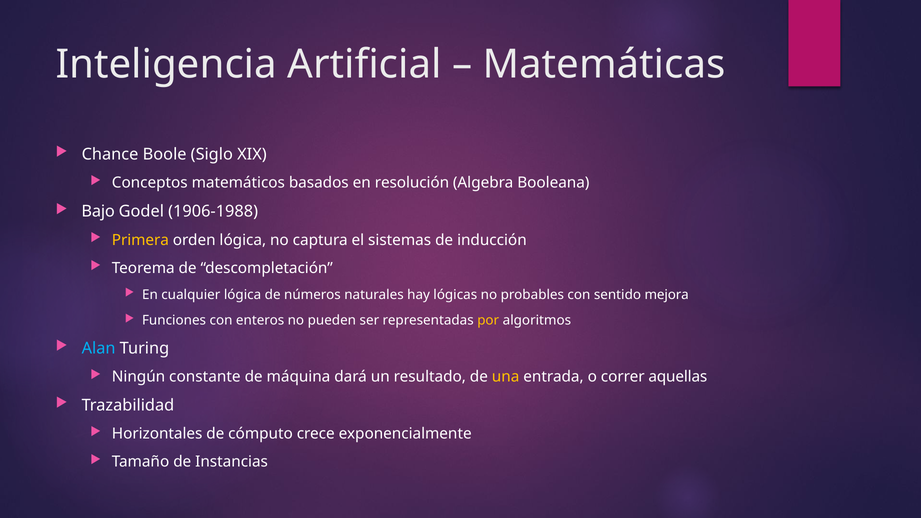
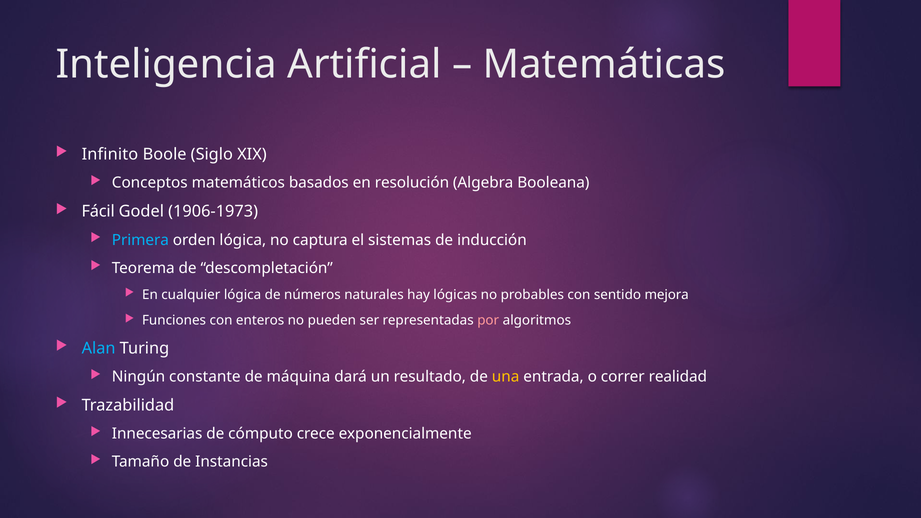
Chance: Chance -> Infinito (110, 154)
Bajo: Bajo -> Fácil (98, 212)
1906-1988: 1906-1988 -> 1906-1973 (213, 212)
Primera colour: yellow -> light blue (140, 240)
por colour: yellow -> pink (488, 321)
aquellas: aquellas -> realidad (678, 377)
Horizontales: Horizontales -> Innecesarias (157, 434)
